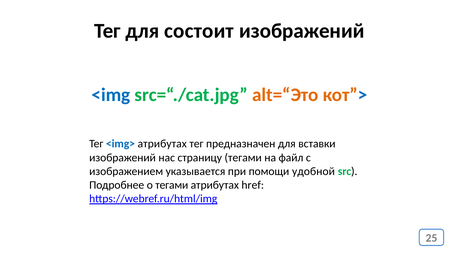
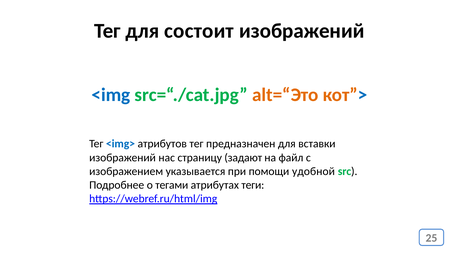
<img> атрибутах: атрибутах -> атрибутов (162, 144)
страницу тегами: тегами -> задают (243, 158)
href: href -> теги (253, 185)
